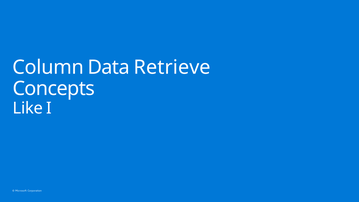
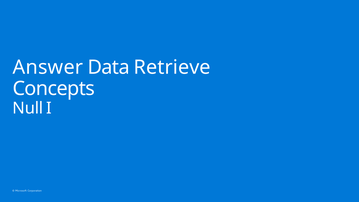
Column: Column -> Answer (48, 67)
Like: Like -> Null (28, 108)
